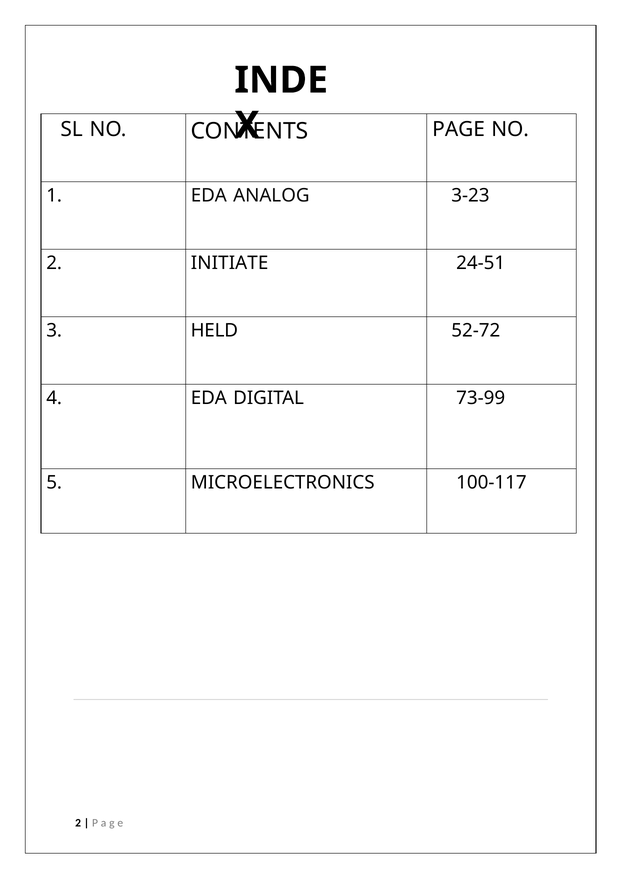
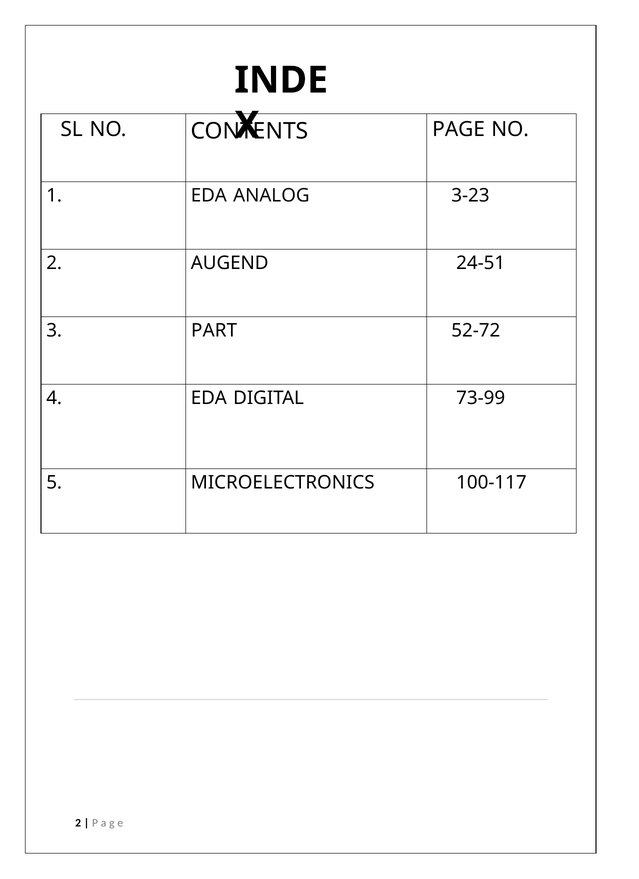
INITIATE: INITIATE -> AUGEND (230, 263)
HELD: HELD -> PART (214, 331)
